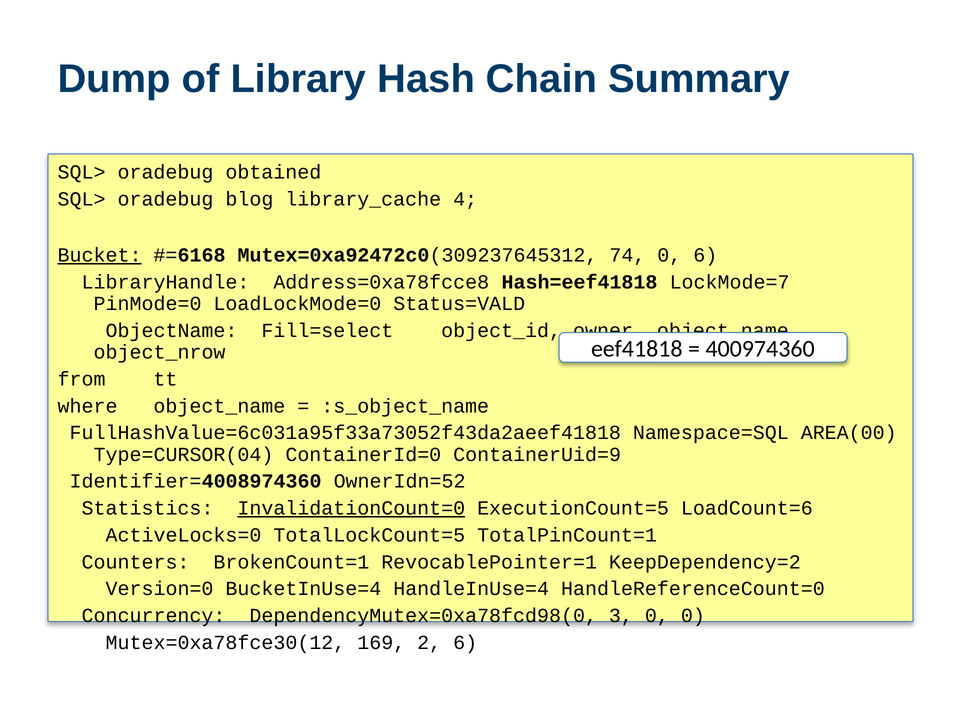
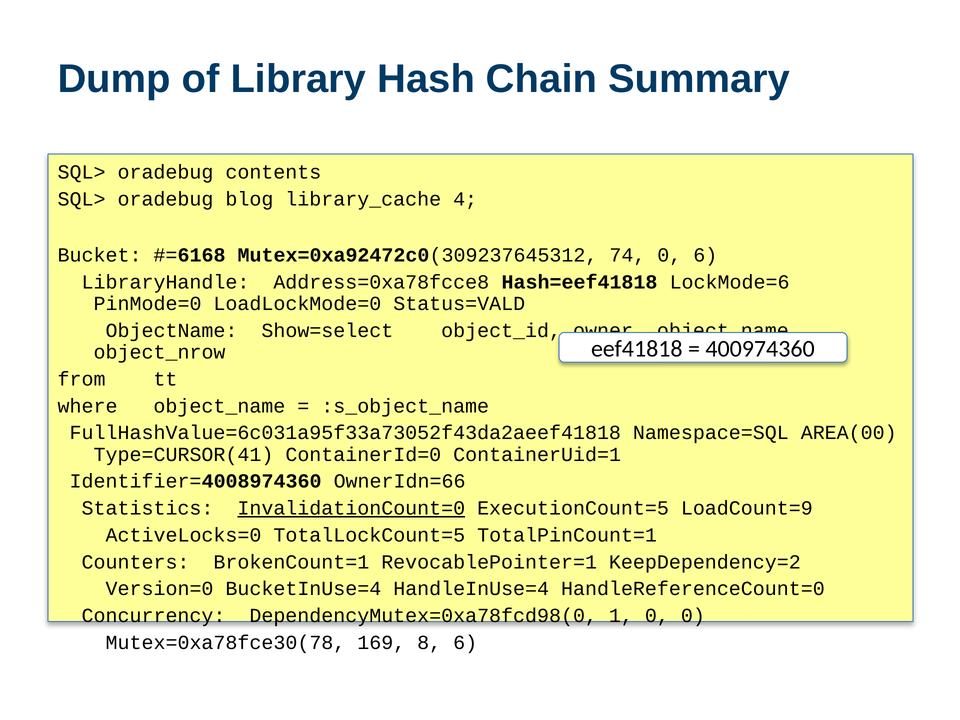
obtained: obtained -> contents (273, 172)
Bucket underline: present -> none (100, 255)
LockMode=7: LockMode=7 -> LockMode=6 (730, 282)
Fill=select: Fill=select -> Show=select (327, 331)
Type=CURSOR(04: Type=CURSOR(04 -> Type=CURSOR(41 (184, 454)
ContainerUid=9: ContainerUid=9 -> ContainerUid=1 (537, 454)
OwnerIdn=52: OwnerIdn=52 -> OwnerIdn=66 (400, 481)
LoadCount=6: LoadCount=6 -> LoadCount=9 (747, 508)
3: 3 -> 1 (621, 616)
Mutex=0xa78fce30(12: Mutex=0xa78fce30(12 -> Mutex=0xa78fce30(78 (225, 643)
2: 2 -> 8 (429, 643)
